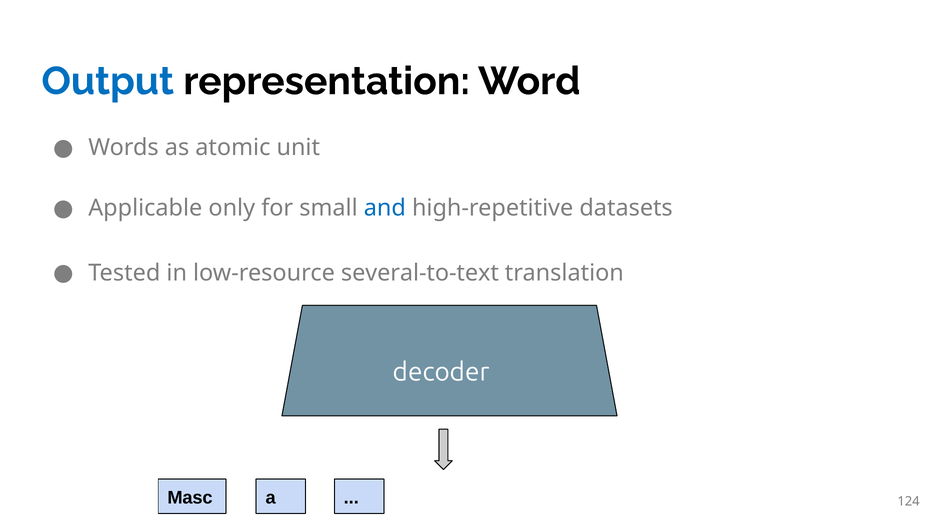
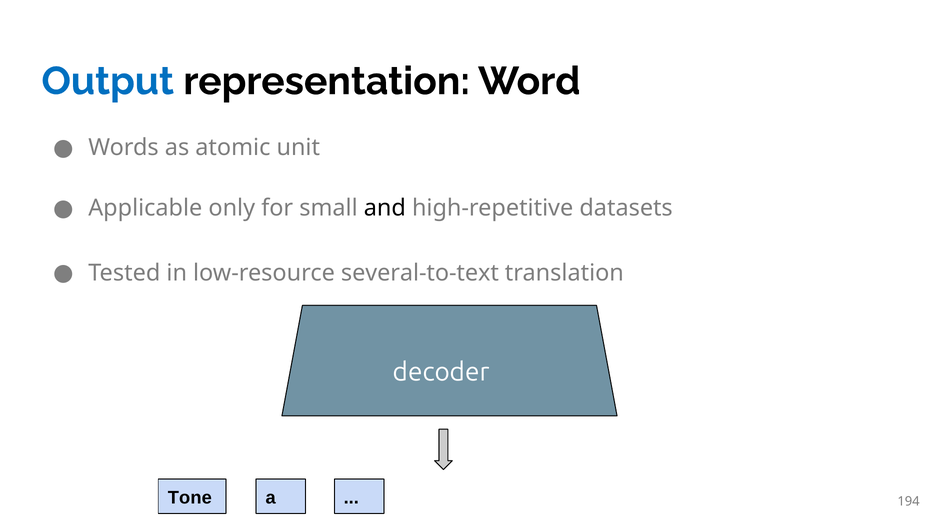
and colour: blue -> black (385, 208)
Masc: Masc -> Tone (190, 498)
124: 124 -> 194 (909, 502)
